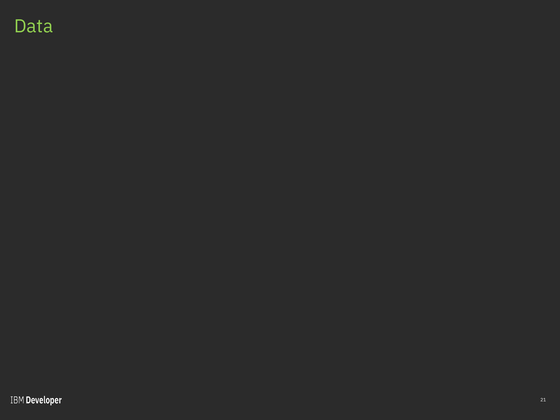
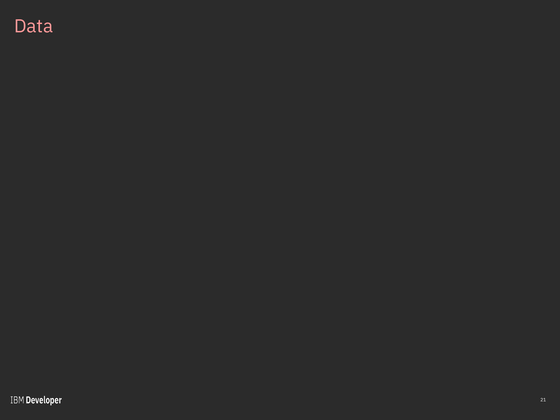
Data colour: light green -> pink (34, 26)
